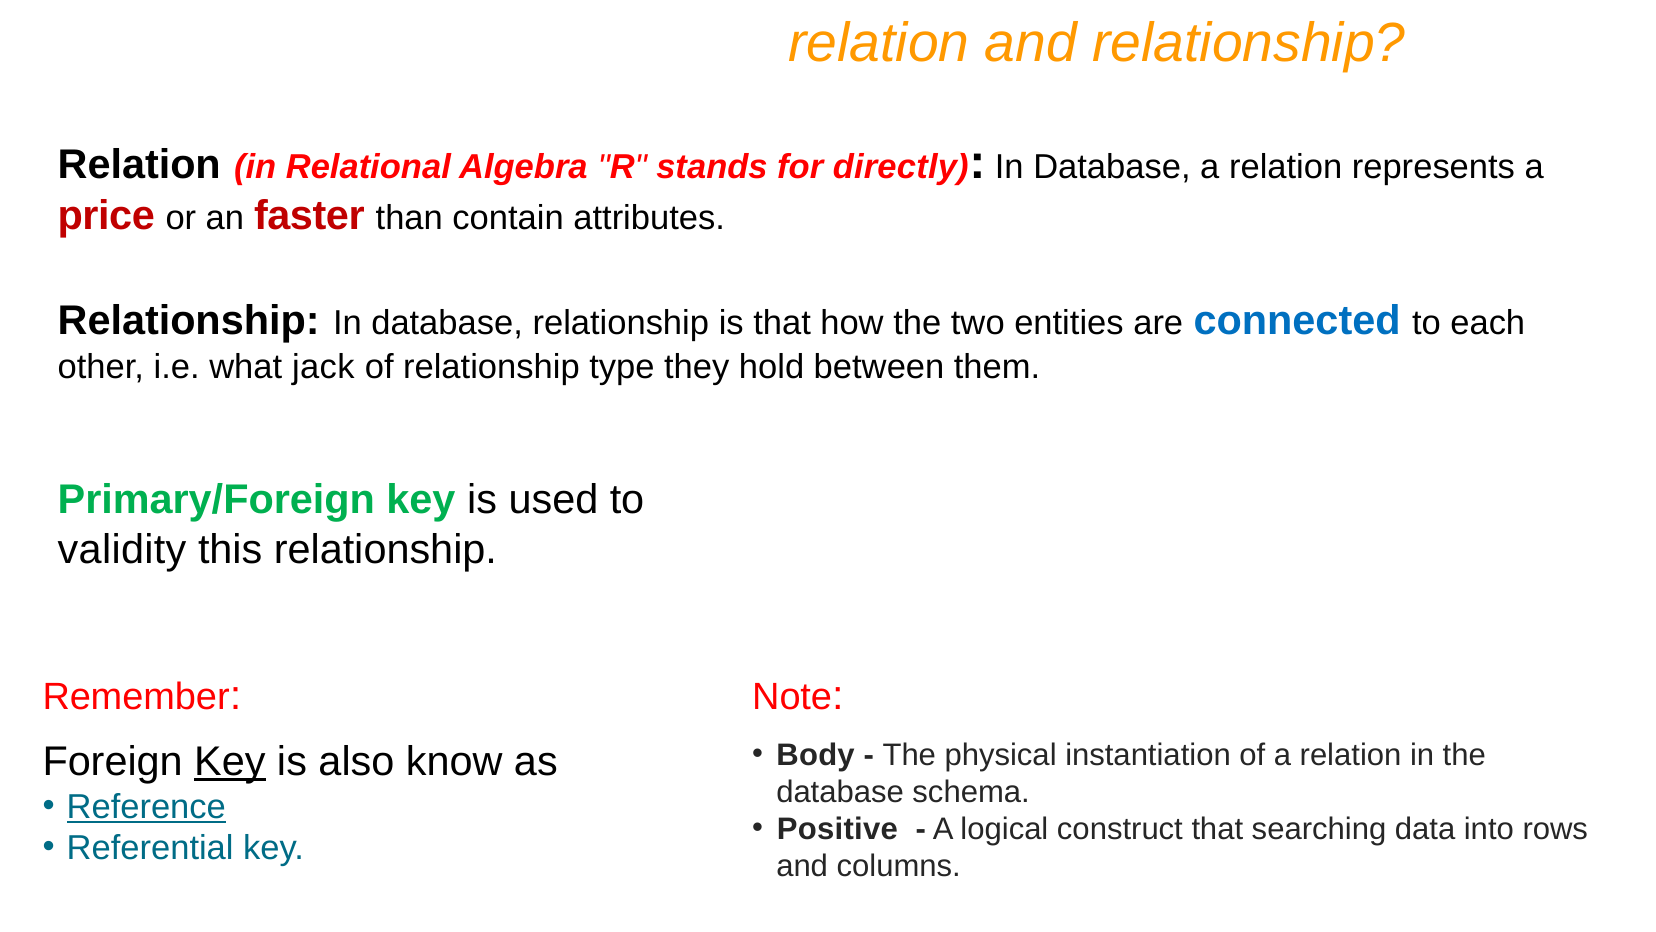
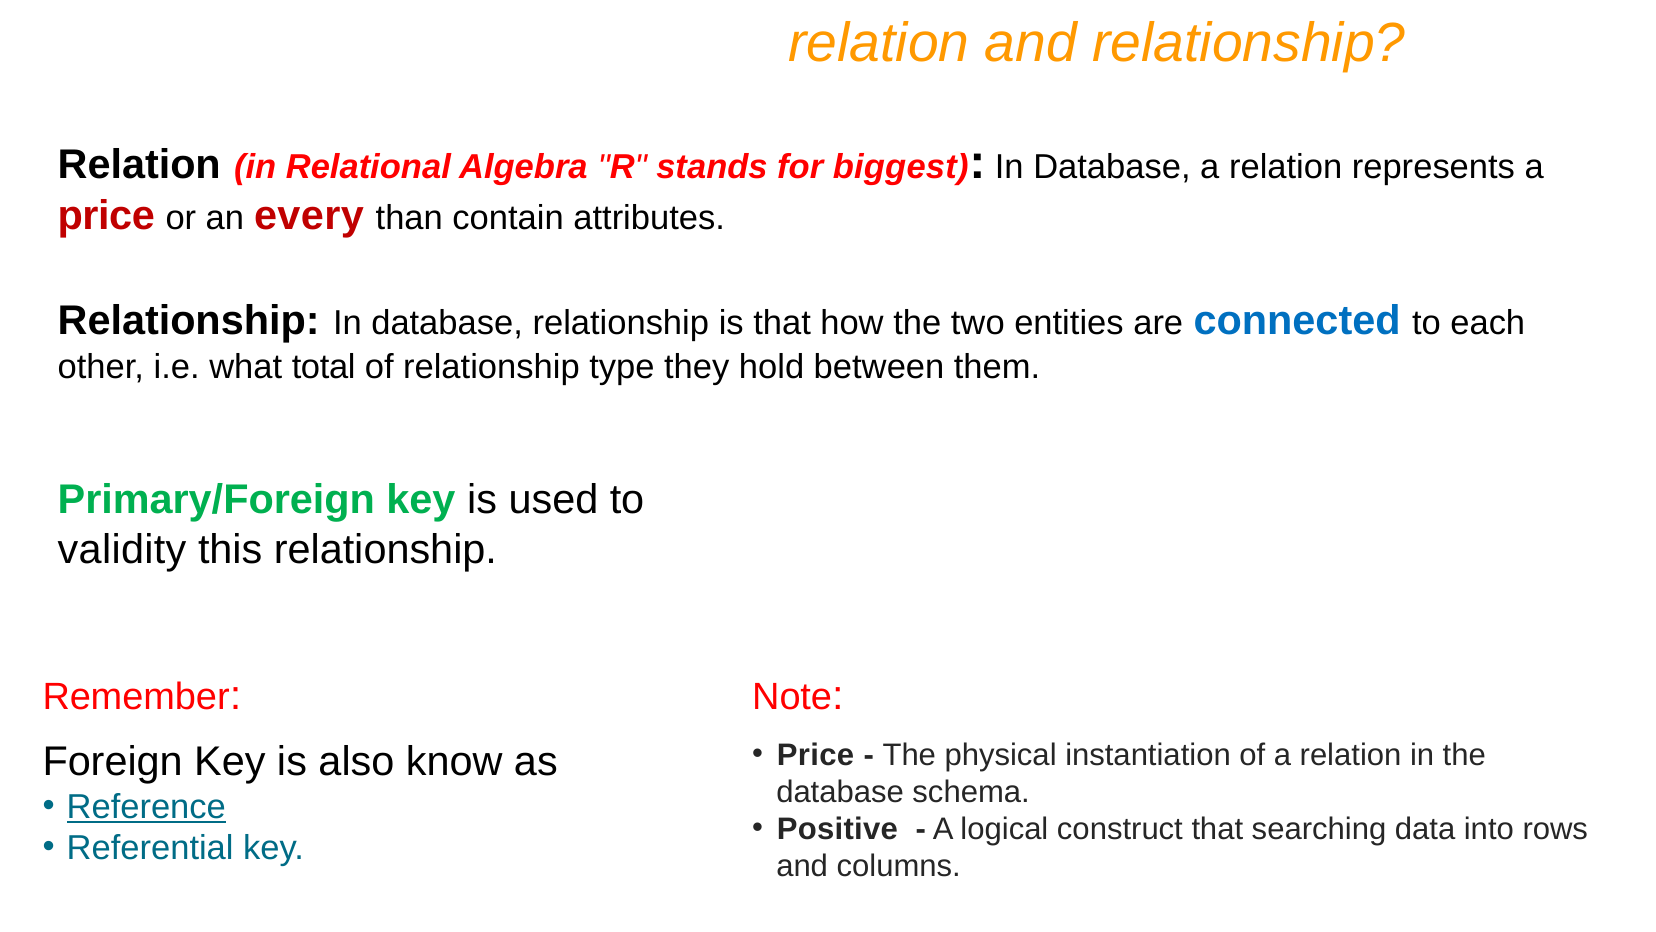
directly: directly -> biggest (901, 167)
faster: faster -> every (309, 216)
jack: jack -> total (324, 367)
Body: Body -> Price (816, 754)
Key underline: present -> none (230, 761)
